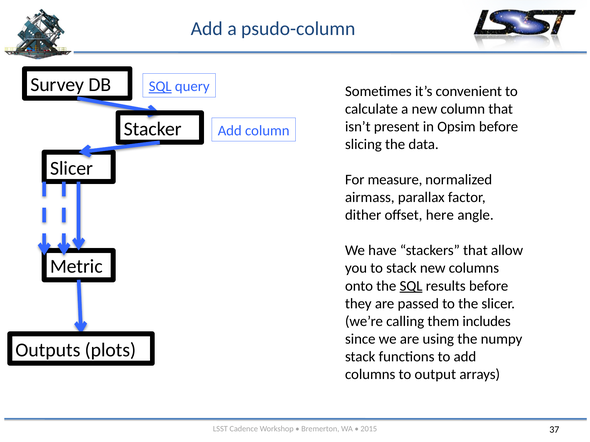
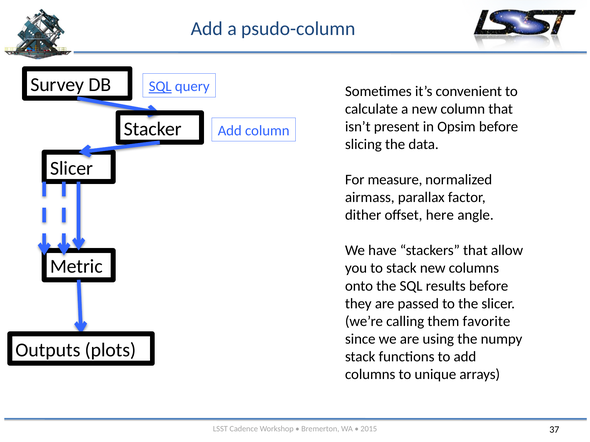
SQL underline: present -> none (411, 286)
includes: includes -> favorite (486, 322)
output: output -> unique (435, 375)
